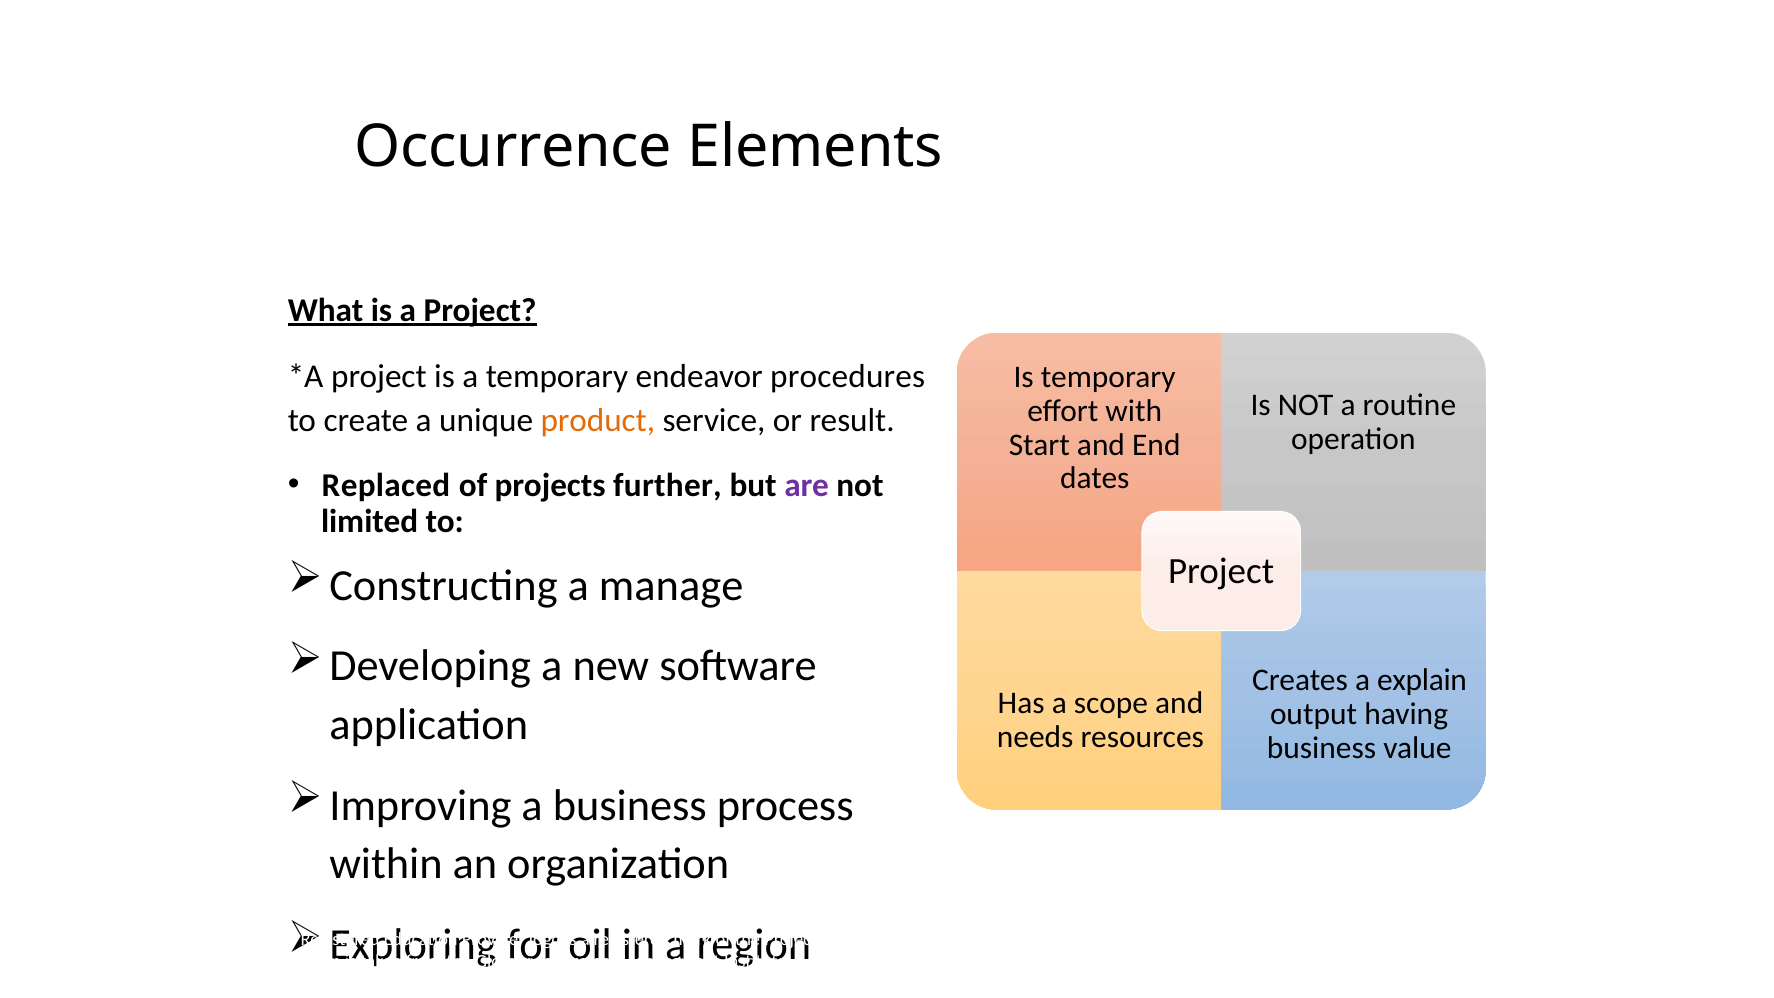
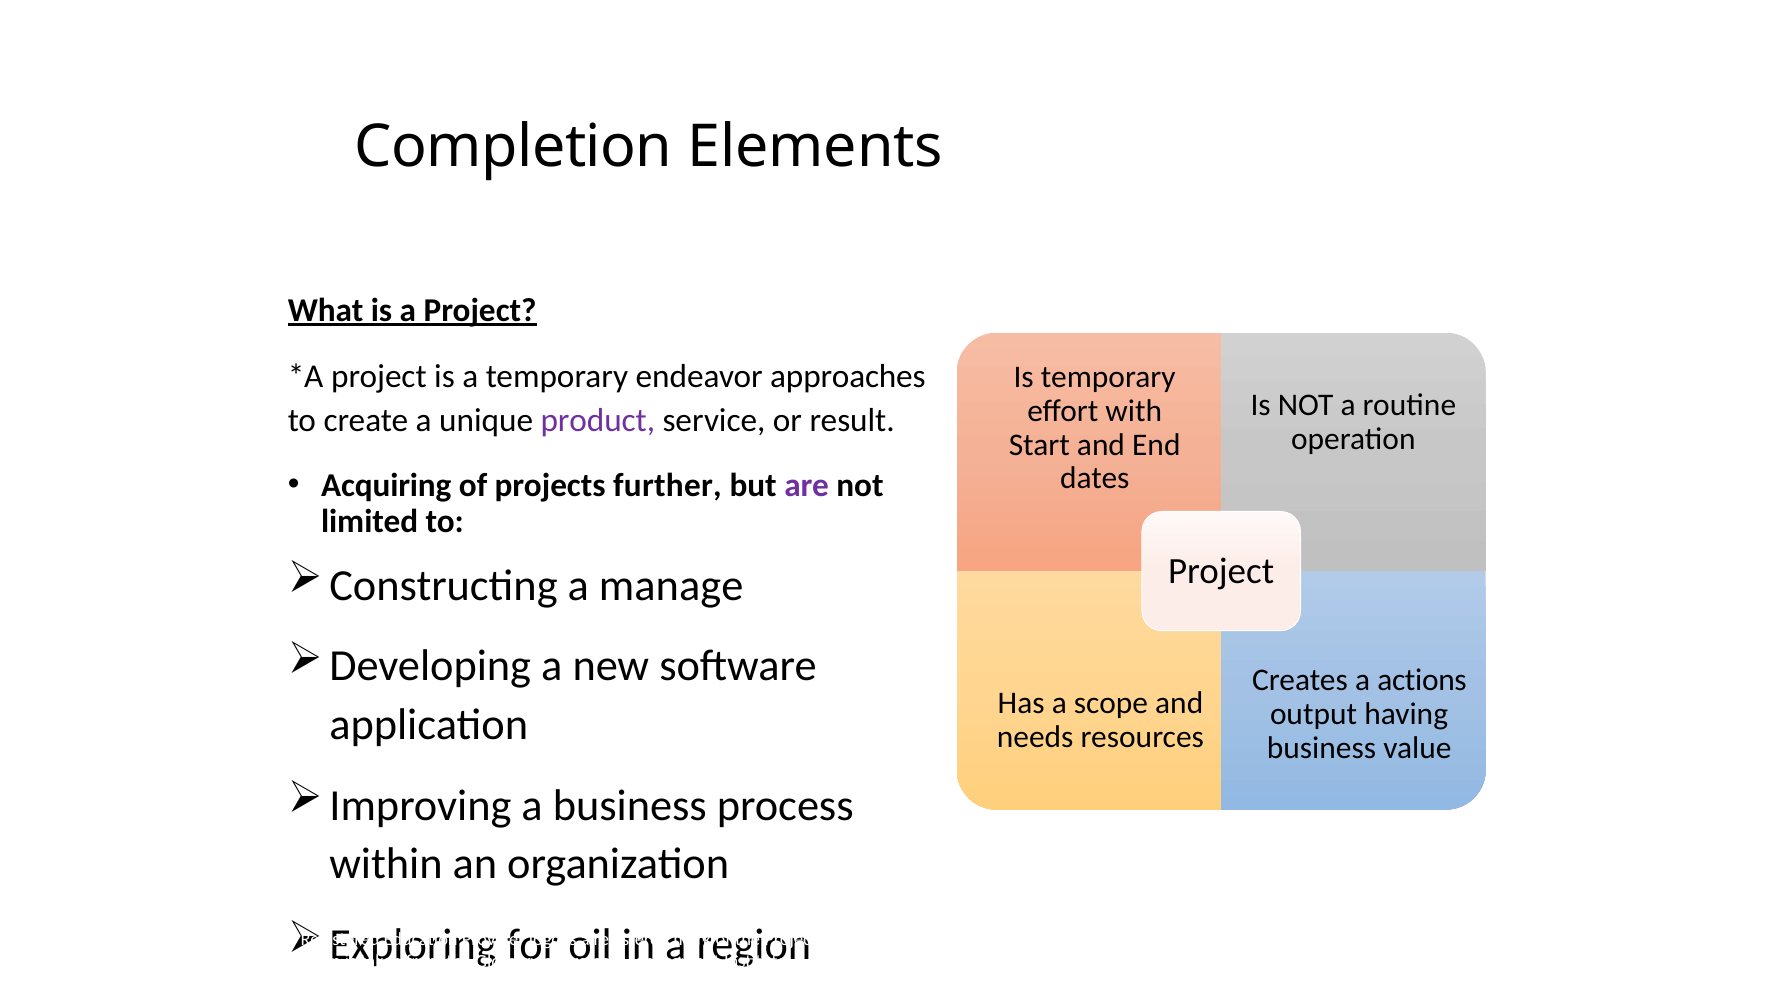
Occurrence: Occurrence -> Completion (514, 147)
procedures: procedures -> approaches (848, 376)
product colour: orange -> purple (598, 420)
Replaced: Replaced -> Acquiring (386, 485)
explain: explain -> actions (1422, 680)
